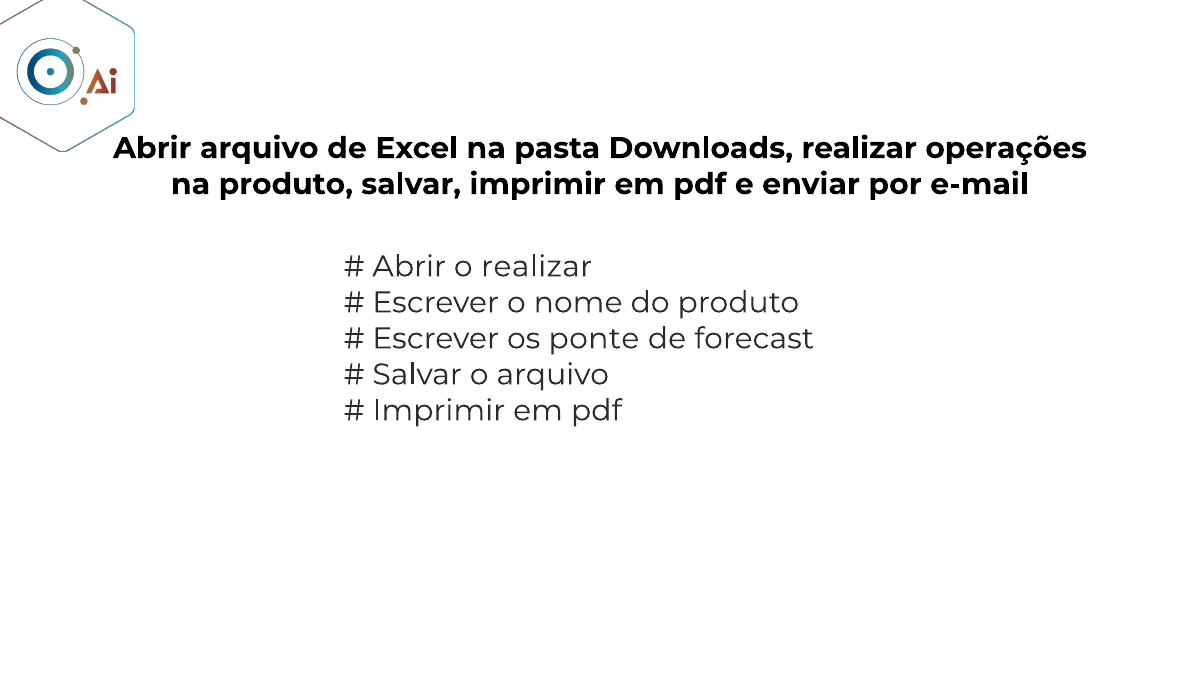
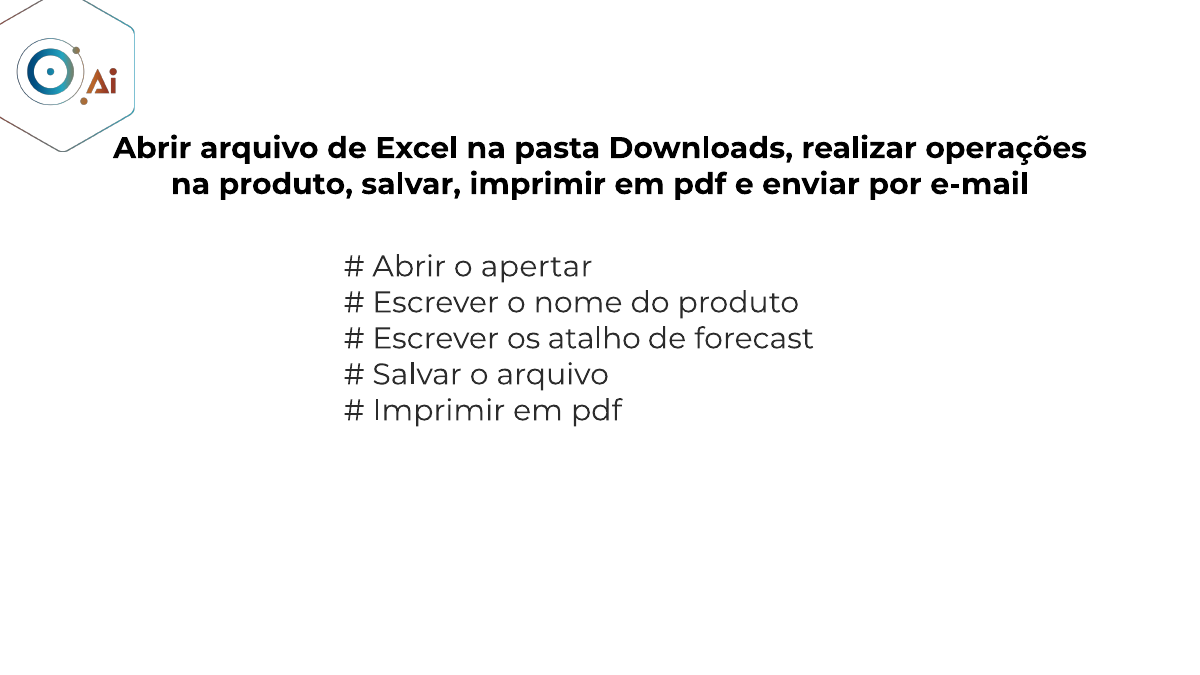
o realizar: realizar -> apertar (537, 267)
ponte: ponte -> atalho (594, 339)
